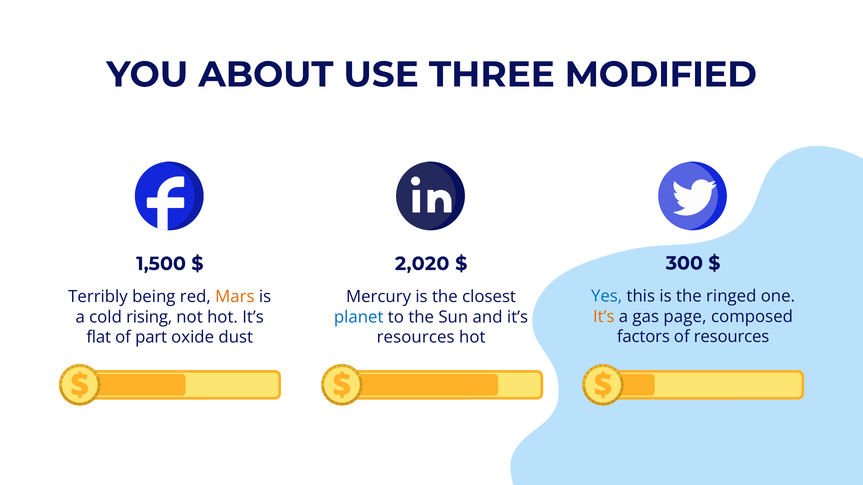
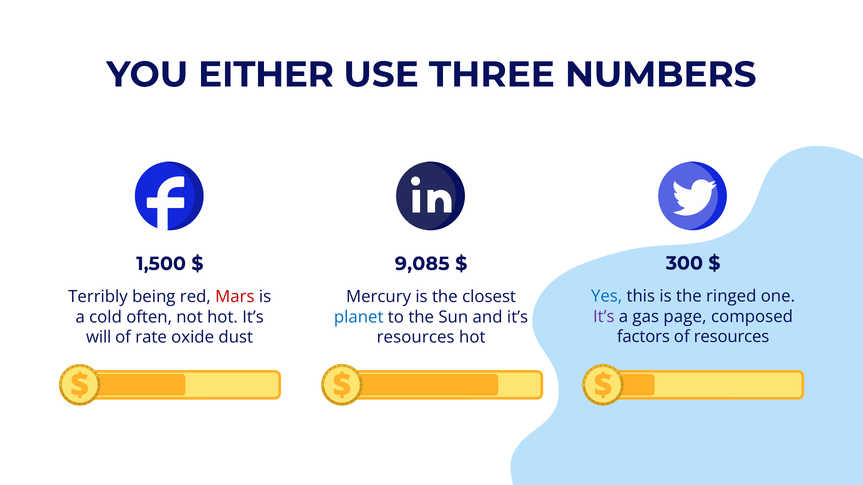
ABOUT: ABOUT -> EITHER (266, 75)
MODIFIED: MODIFIED -> NUMBERS (661, 75)
2,020: 2,020 -> 9,085 (422, 264)
Mars colour: orange -> red (235, 297)
It’s colour: orange -> purple (604, 317)
rising: rising -> often (149, 317)
flat: flat -> will (99, 337)
part: part -> rate (151, 337)
